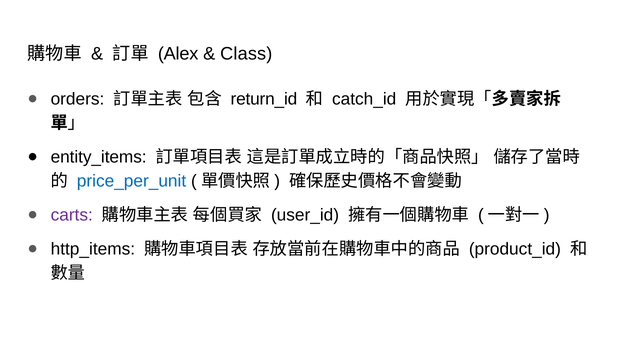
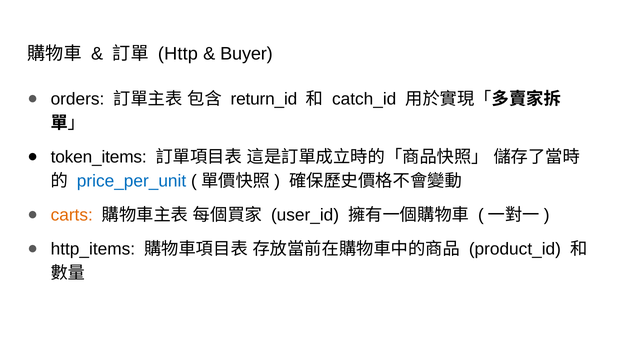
Alex: Alex -> Http (178, 54)
Class: Class -> Buyer (246, 54)
entity_items: entity_items -> token_items (99, 157)
carts colour: purple -> orange (72, 215)
